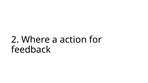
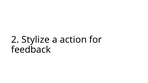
Where: Where -> Stylize (36, 40)
